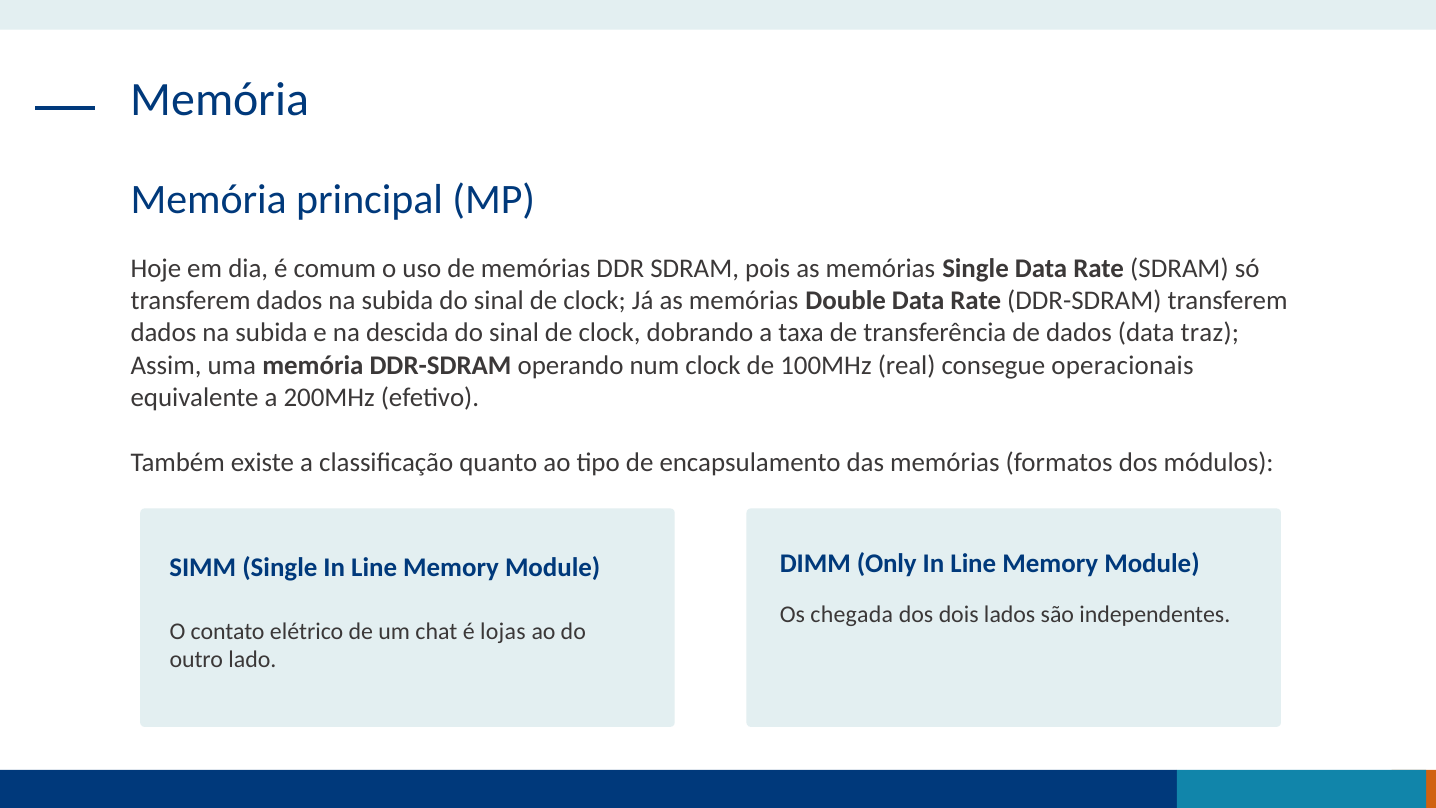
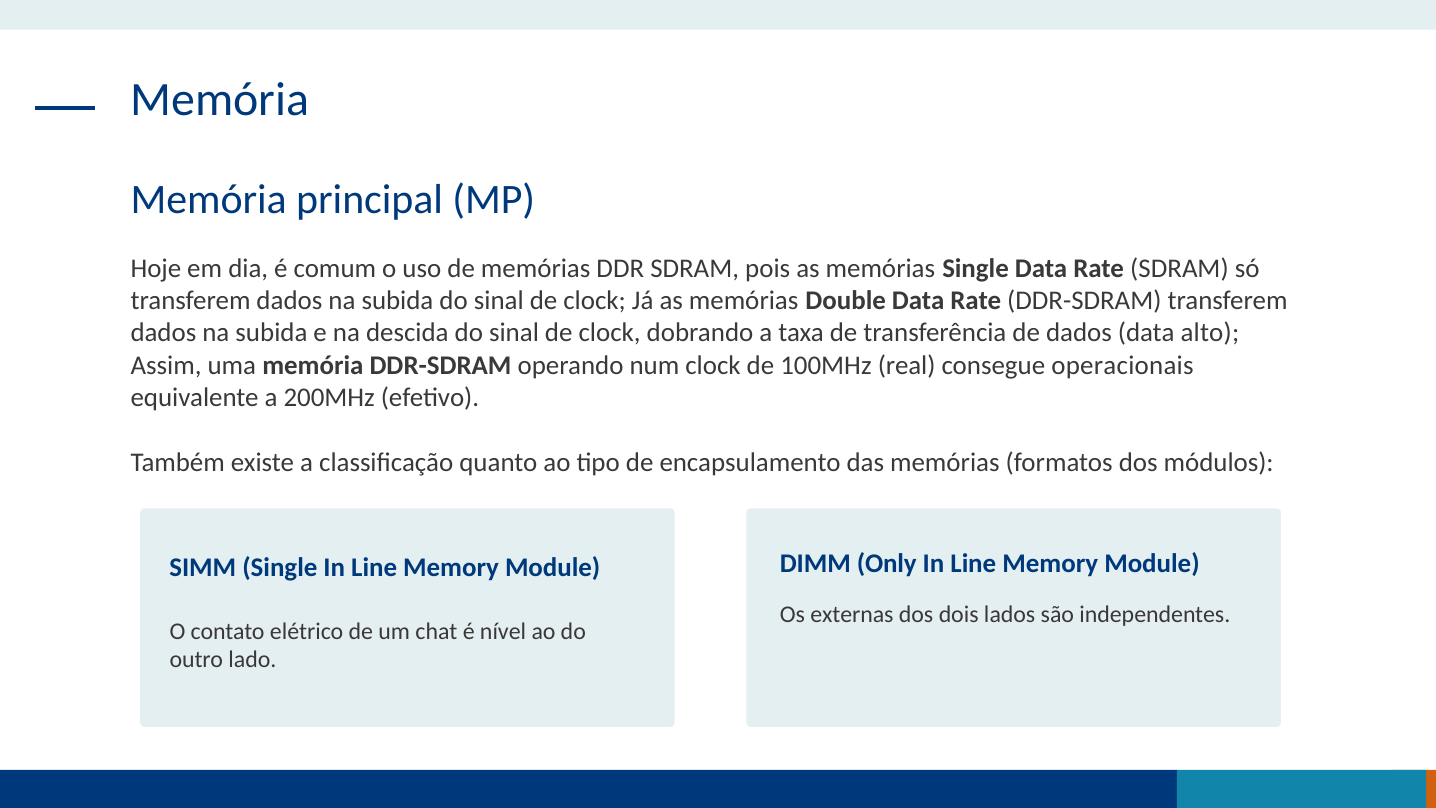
traz: traz -> alto (1210, 333)
chegada: chegada -> externas (852, 614)
lojas: lojas -> nível (503, 631)
